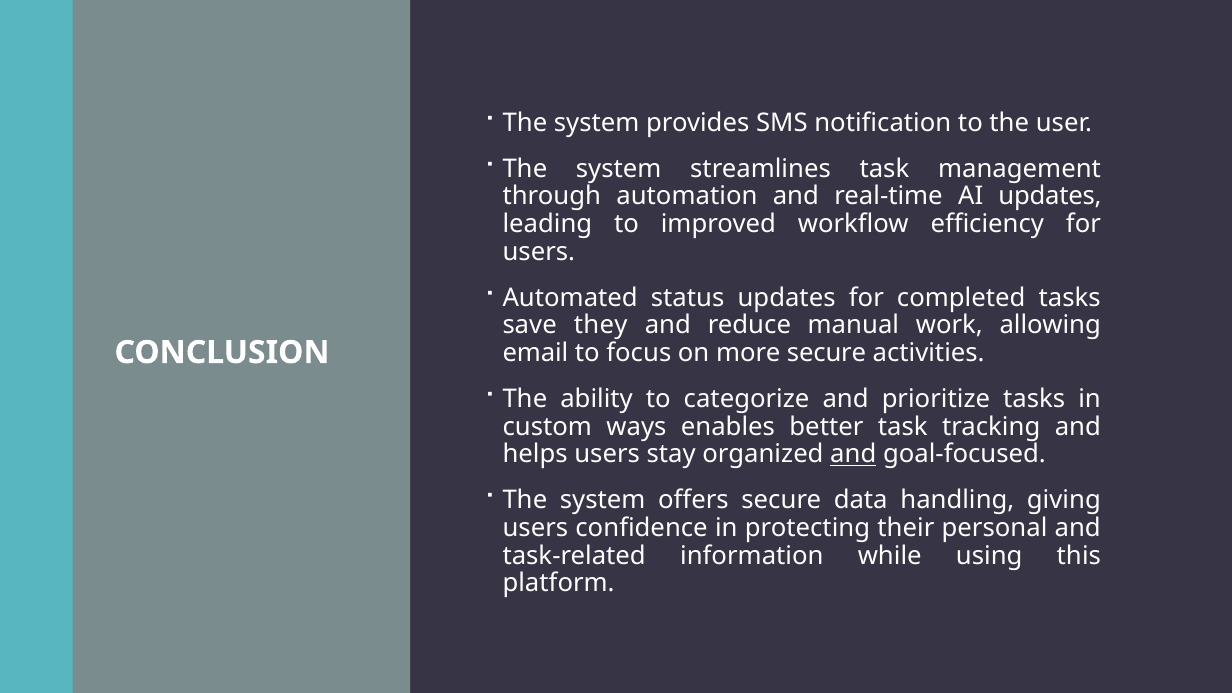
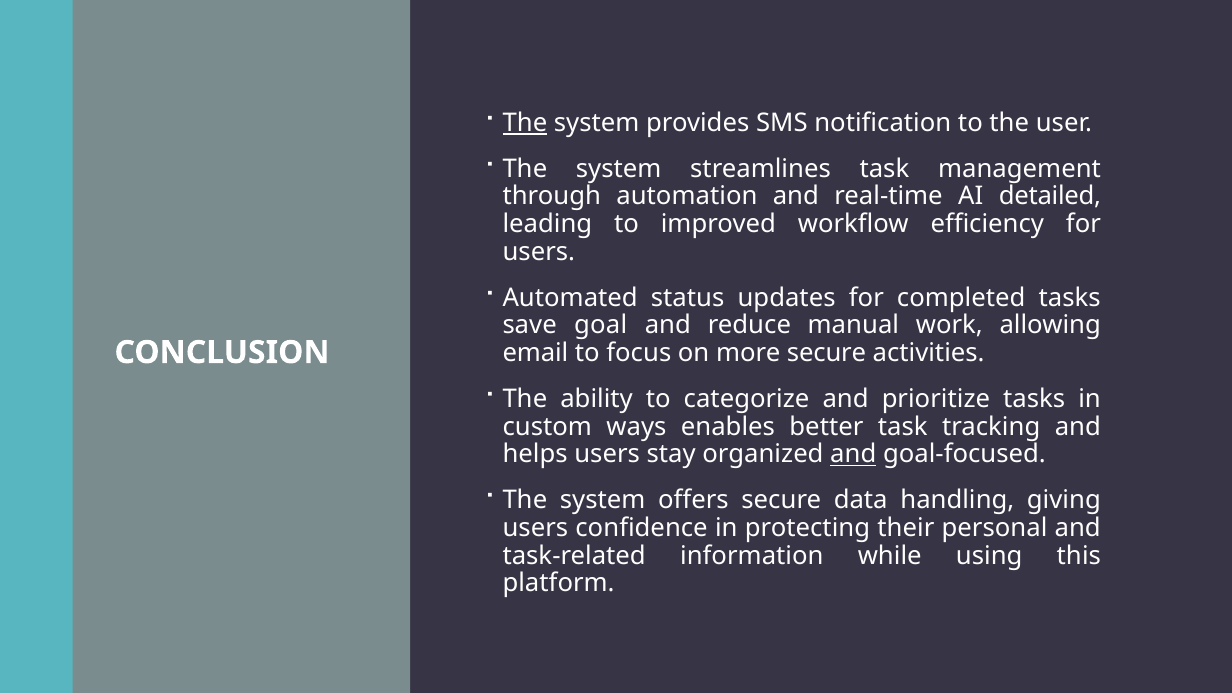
The underline: none -> present (525, 123)
AI updates: updates -> detailed (1050, 196)
they: they -> goal (601, 325)
